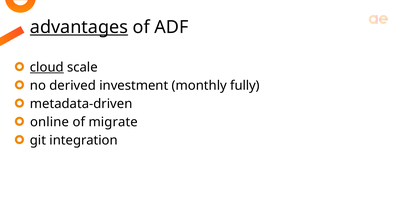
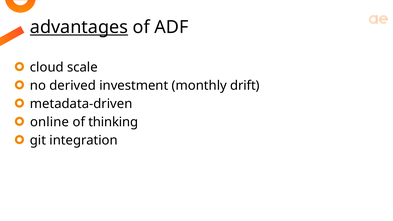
cloud underline: present -> none (47, 67)
fully: fully -> drift (245, 86)
migrate: migrate -> thinking (113, 122)
